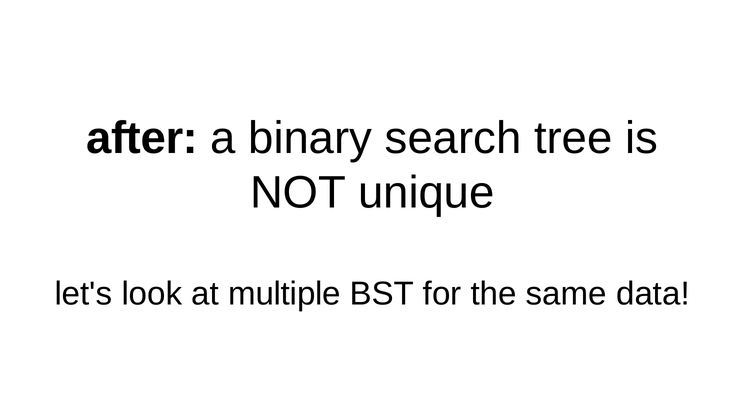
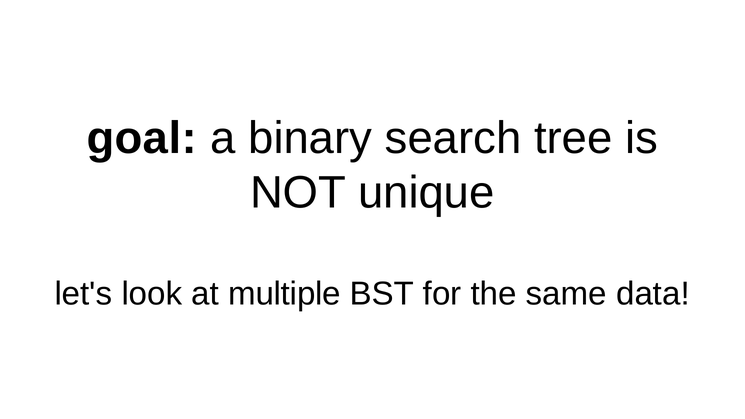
after: after -> goal (142, 138)
